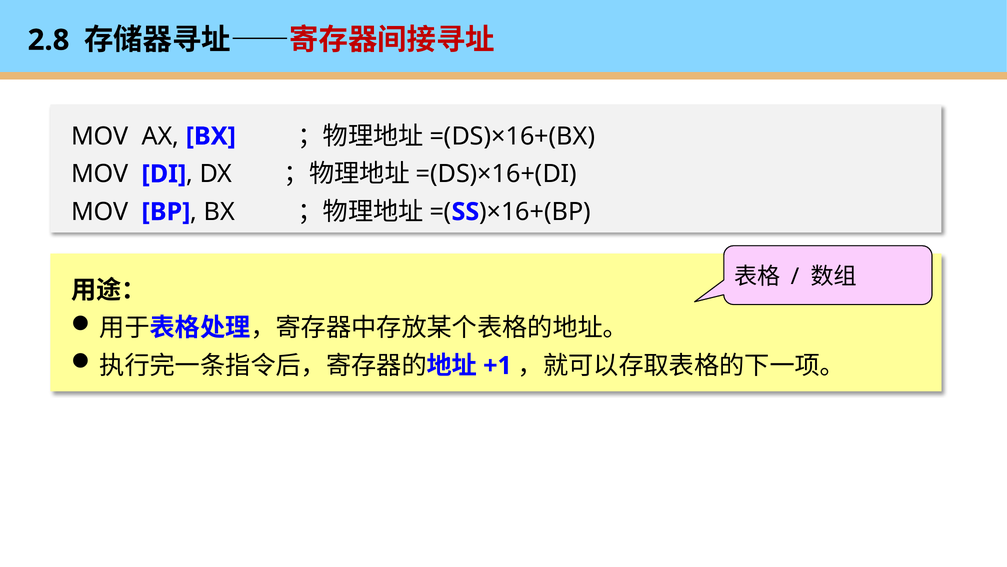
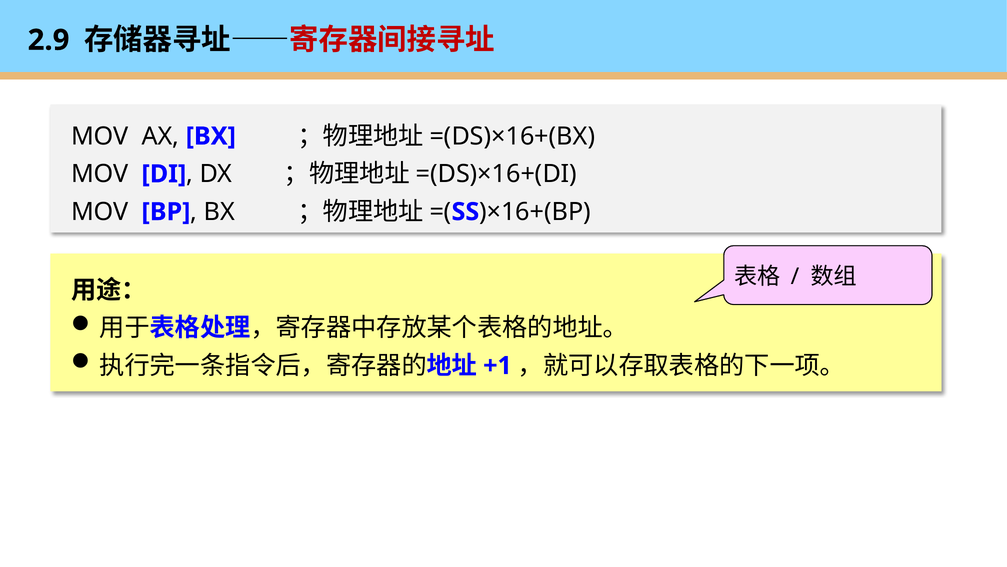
2.8: 2.8 -> 2.9 (49, 40)
